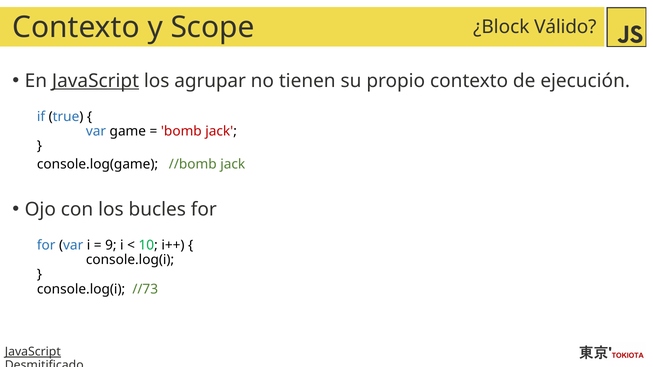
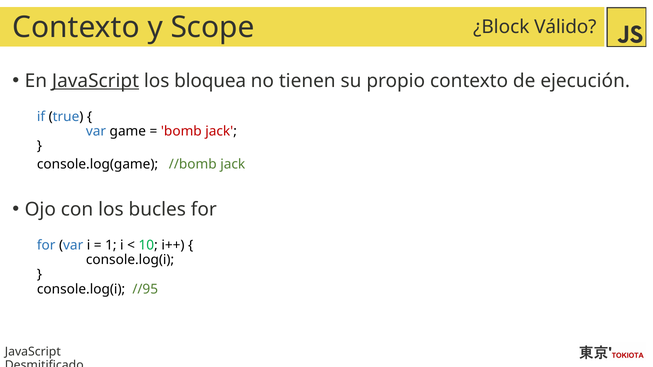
agrupar: agrupar -> bloquea (210, 81)
9: 9 -> 1 (111, 245)
//73: //73 -> //95 (145, 289)
JavaScript underline: present -> none (33, 352)
